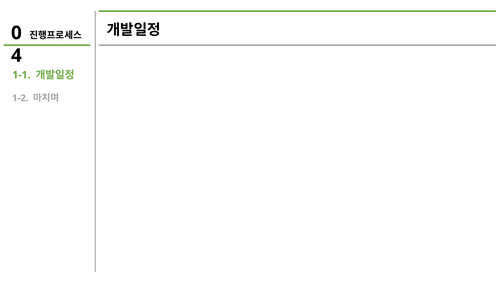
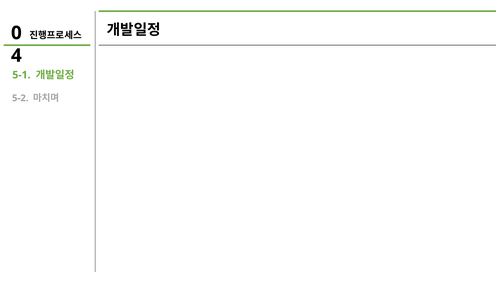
1-1: 1-1 -> 5-1 (21, 75)
1-2: 1-2 -> 5-2 (20, 98)
